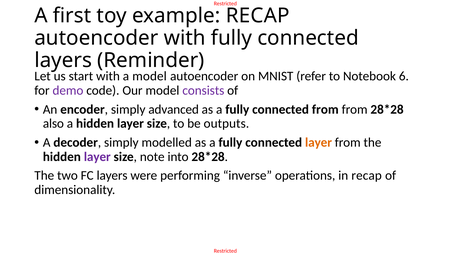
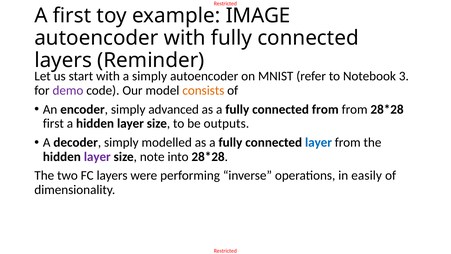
example RECAP: RECAP -> IMAGE (258, 16)
a model: model -> simply (150, 76)
6: 6 -> 3 (404, 76)
consists colour: purple -> orange (203, 90)
also: also -> first (53, 123)
layer colour: orange -> blue (318, 142)
in recap: recap -> easily (367, 175)
